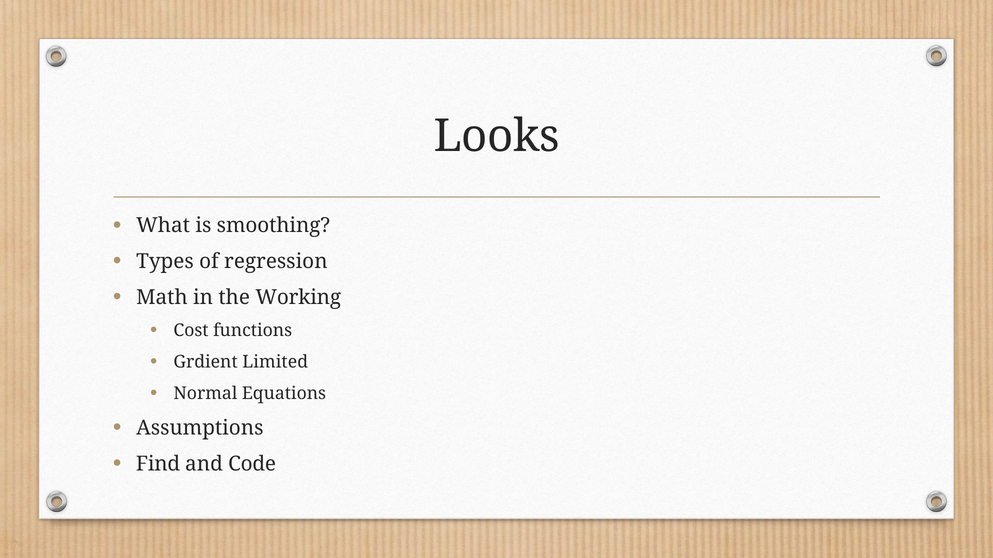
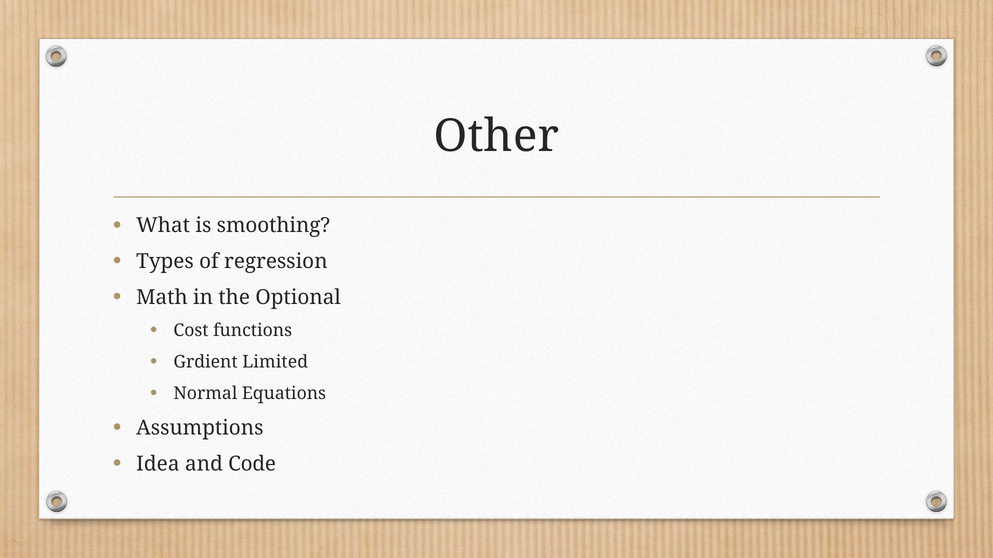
Looks: Looks -> Other (496, 136)
Working: Working -> Optional (298, 298)
Find: Find -> Idea (158, 464)
